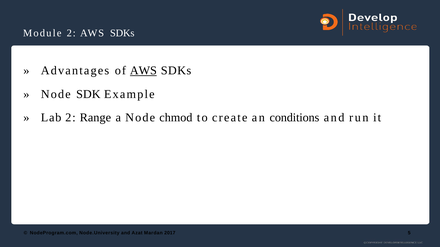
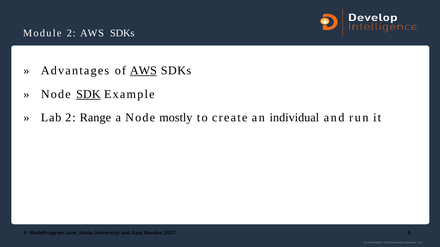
SDK underline: none -> present (88, 94)
chmod: chmod -> mostly (176, 118)
conditions: conditions -> individual (294, 118)
